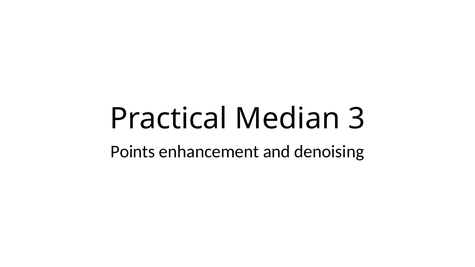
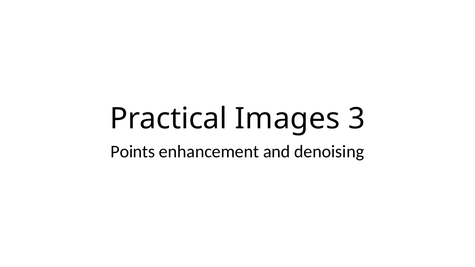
Median: Median -> Images (288, 119)
